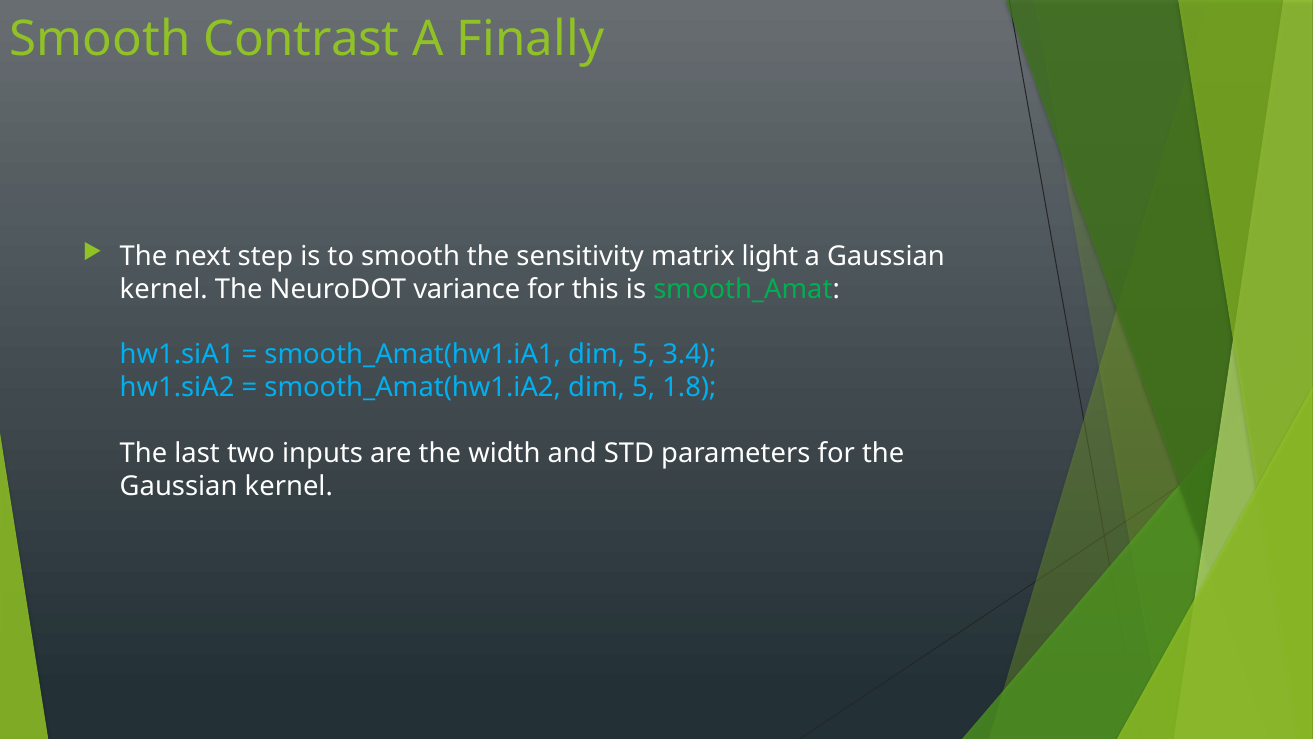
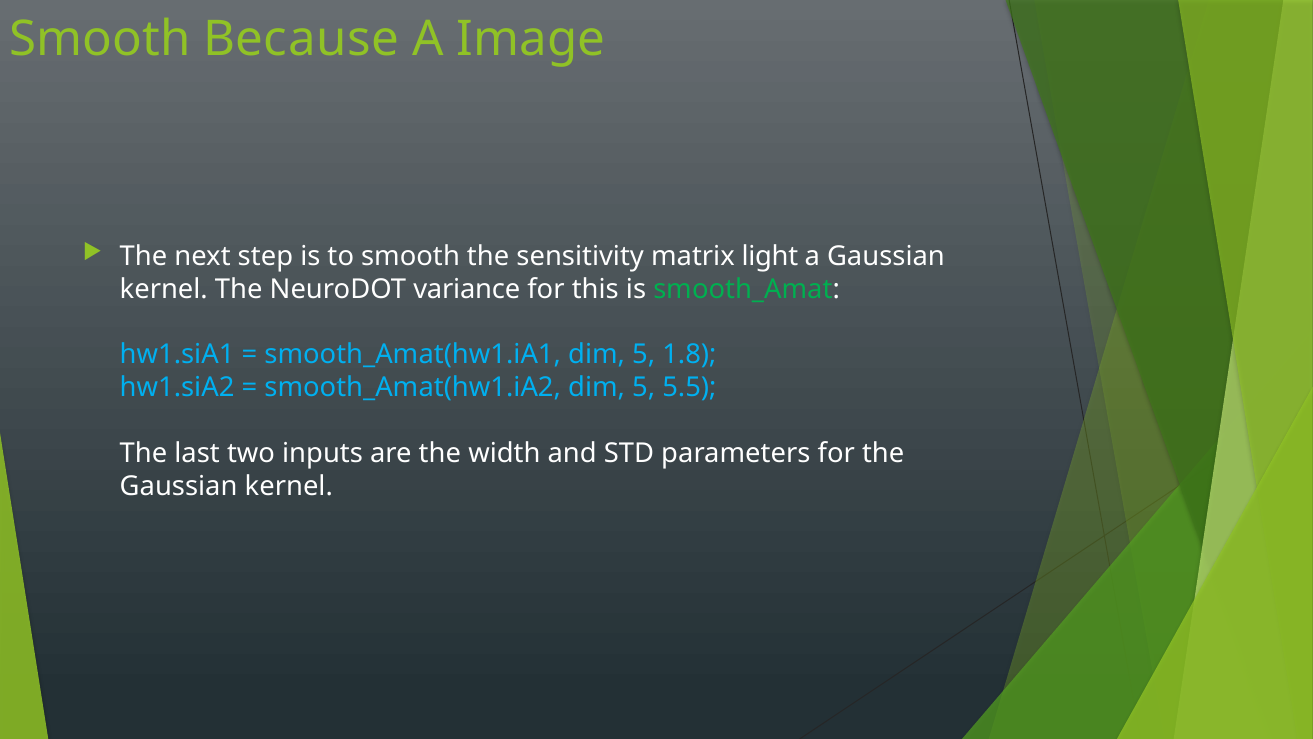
Contrast: Contrast -> Because (301, 40)
Finally: Finally -> Image (531, 40)
3.4: 3.4 -> 1.8 (689, 355)
1.8: 1.8 -> 5.5 (689, 388)
